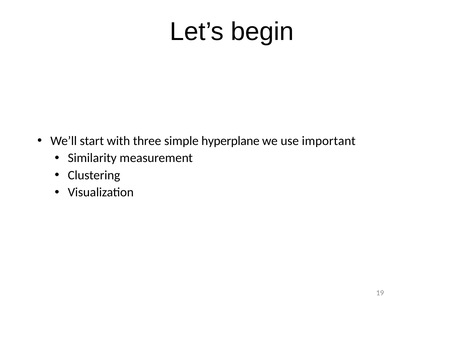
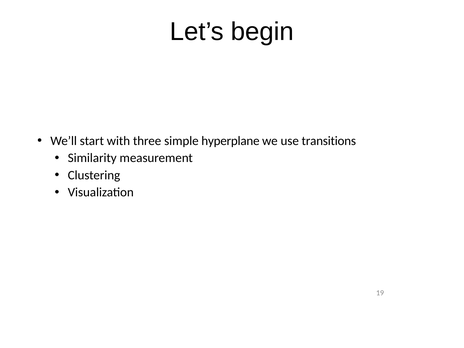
important: important -> transitions (329, 141)
